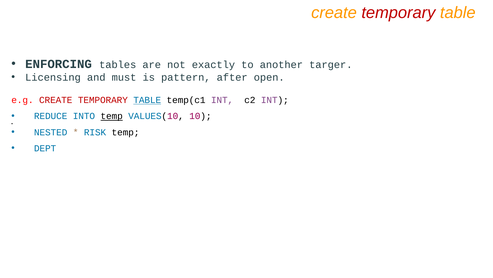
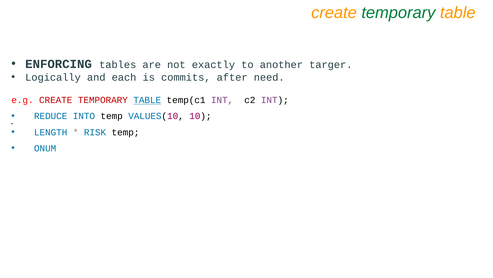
temporary colour: red -> green (398, 13)
Licensing: Licensing -> Logically (53, 77)
must: must -> each (124, 77)
pattern: pattern -> commits (186, 77)
open: open -> need (269, 77)
temp underline: present -> none (112, 116)
NESTED: NESTED -> LENGTH (51, 132)
DEPT: DEPT -> ONUM (45, 148)
